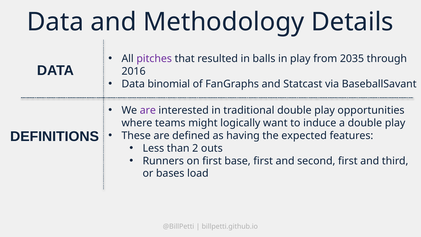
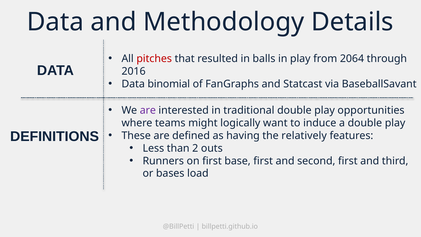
pitches colour: purple -> red (154, 59)
2035: 2035 -> 2064 (352, 59)
expected: expected -> relatively (304, 135)
